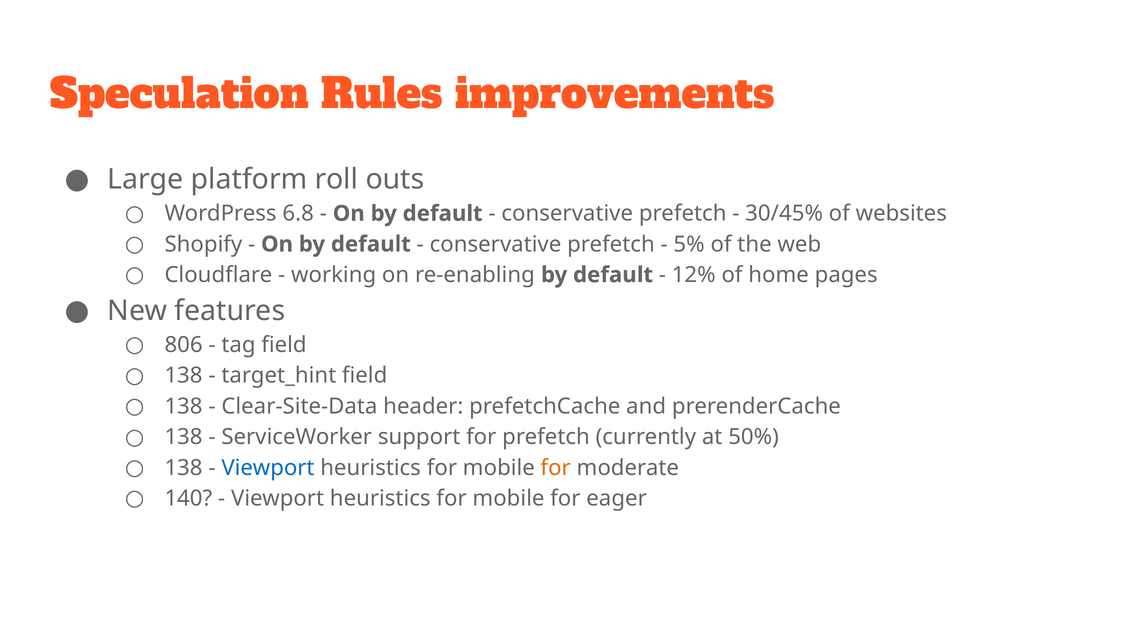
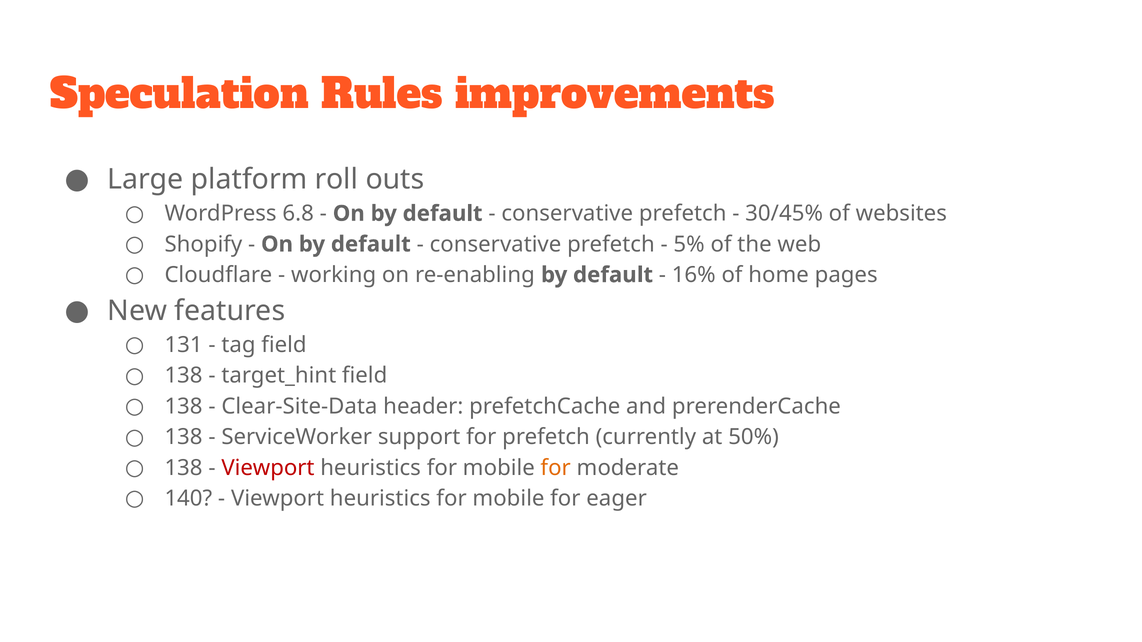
12%: 12% -> 16% (694, 275)
806: 806 -> 131 (184, 345)
Viewport colour: blue -> red (268, 468)
